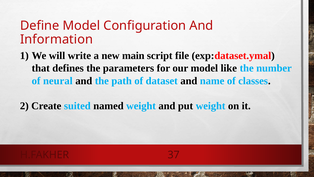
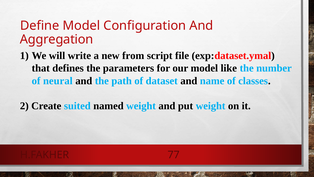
Information: Information -> Aggregation (57, 39)
main: main -> from (133, 56)
37: 37 -> 77 (174, 155)
